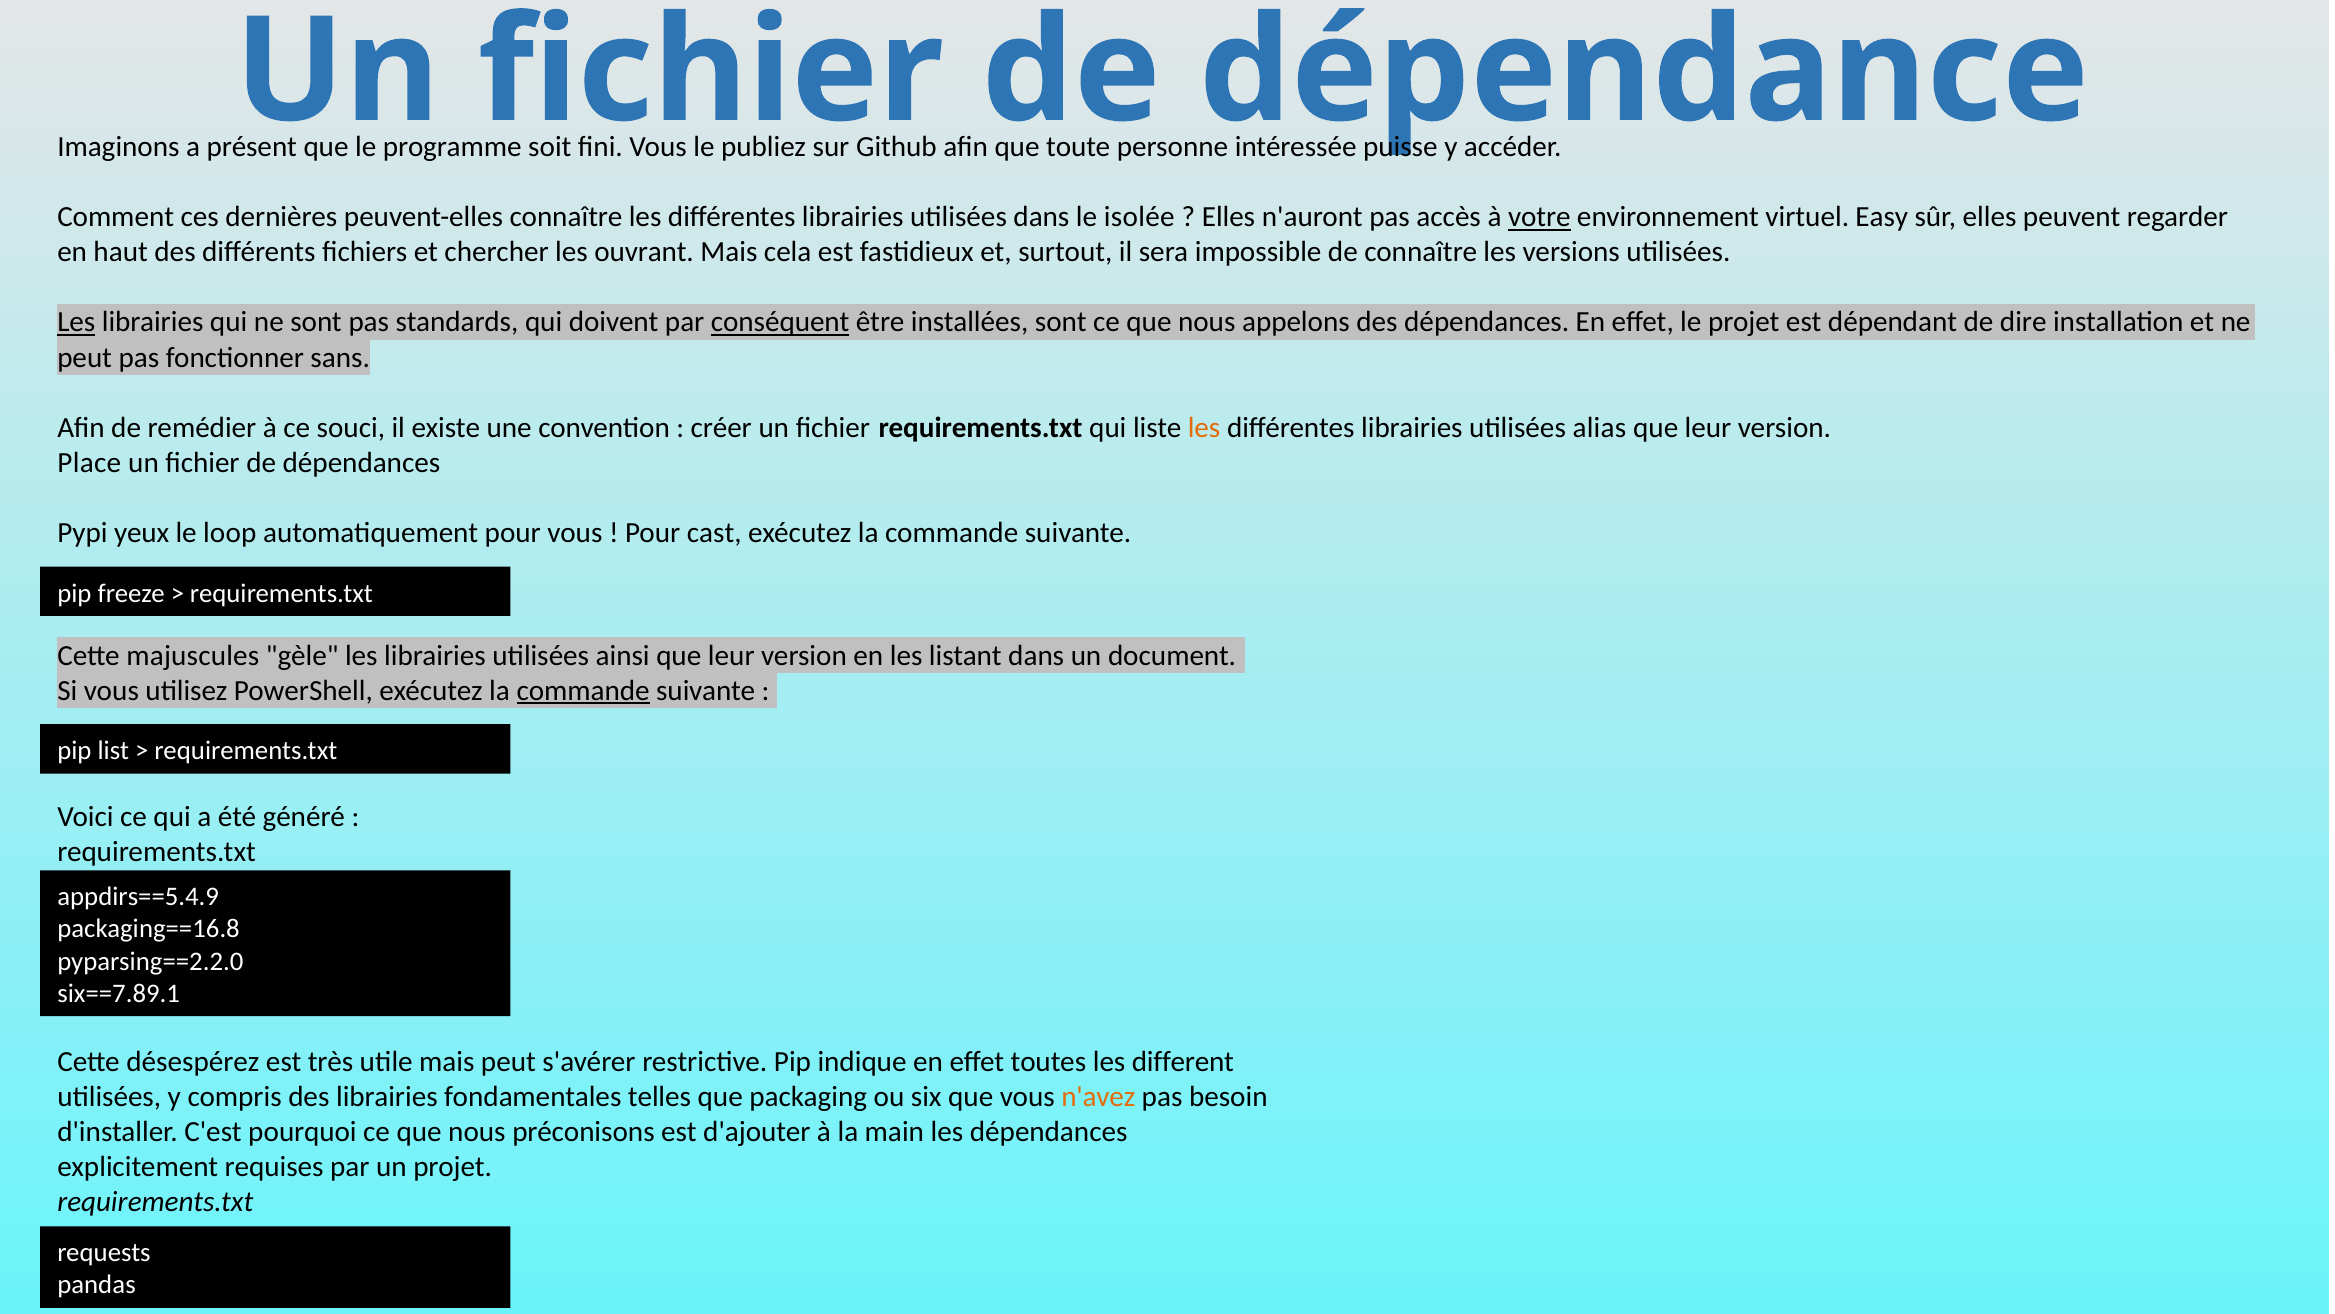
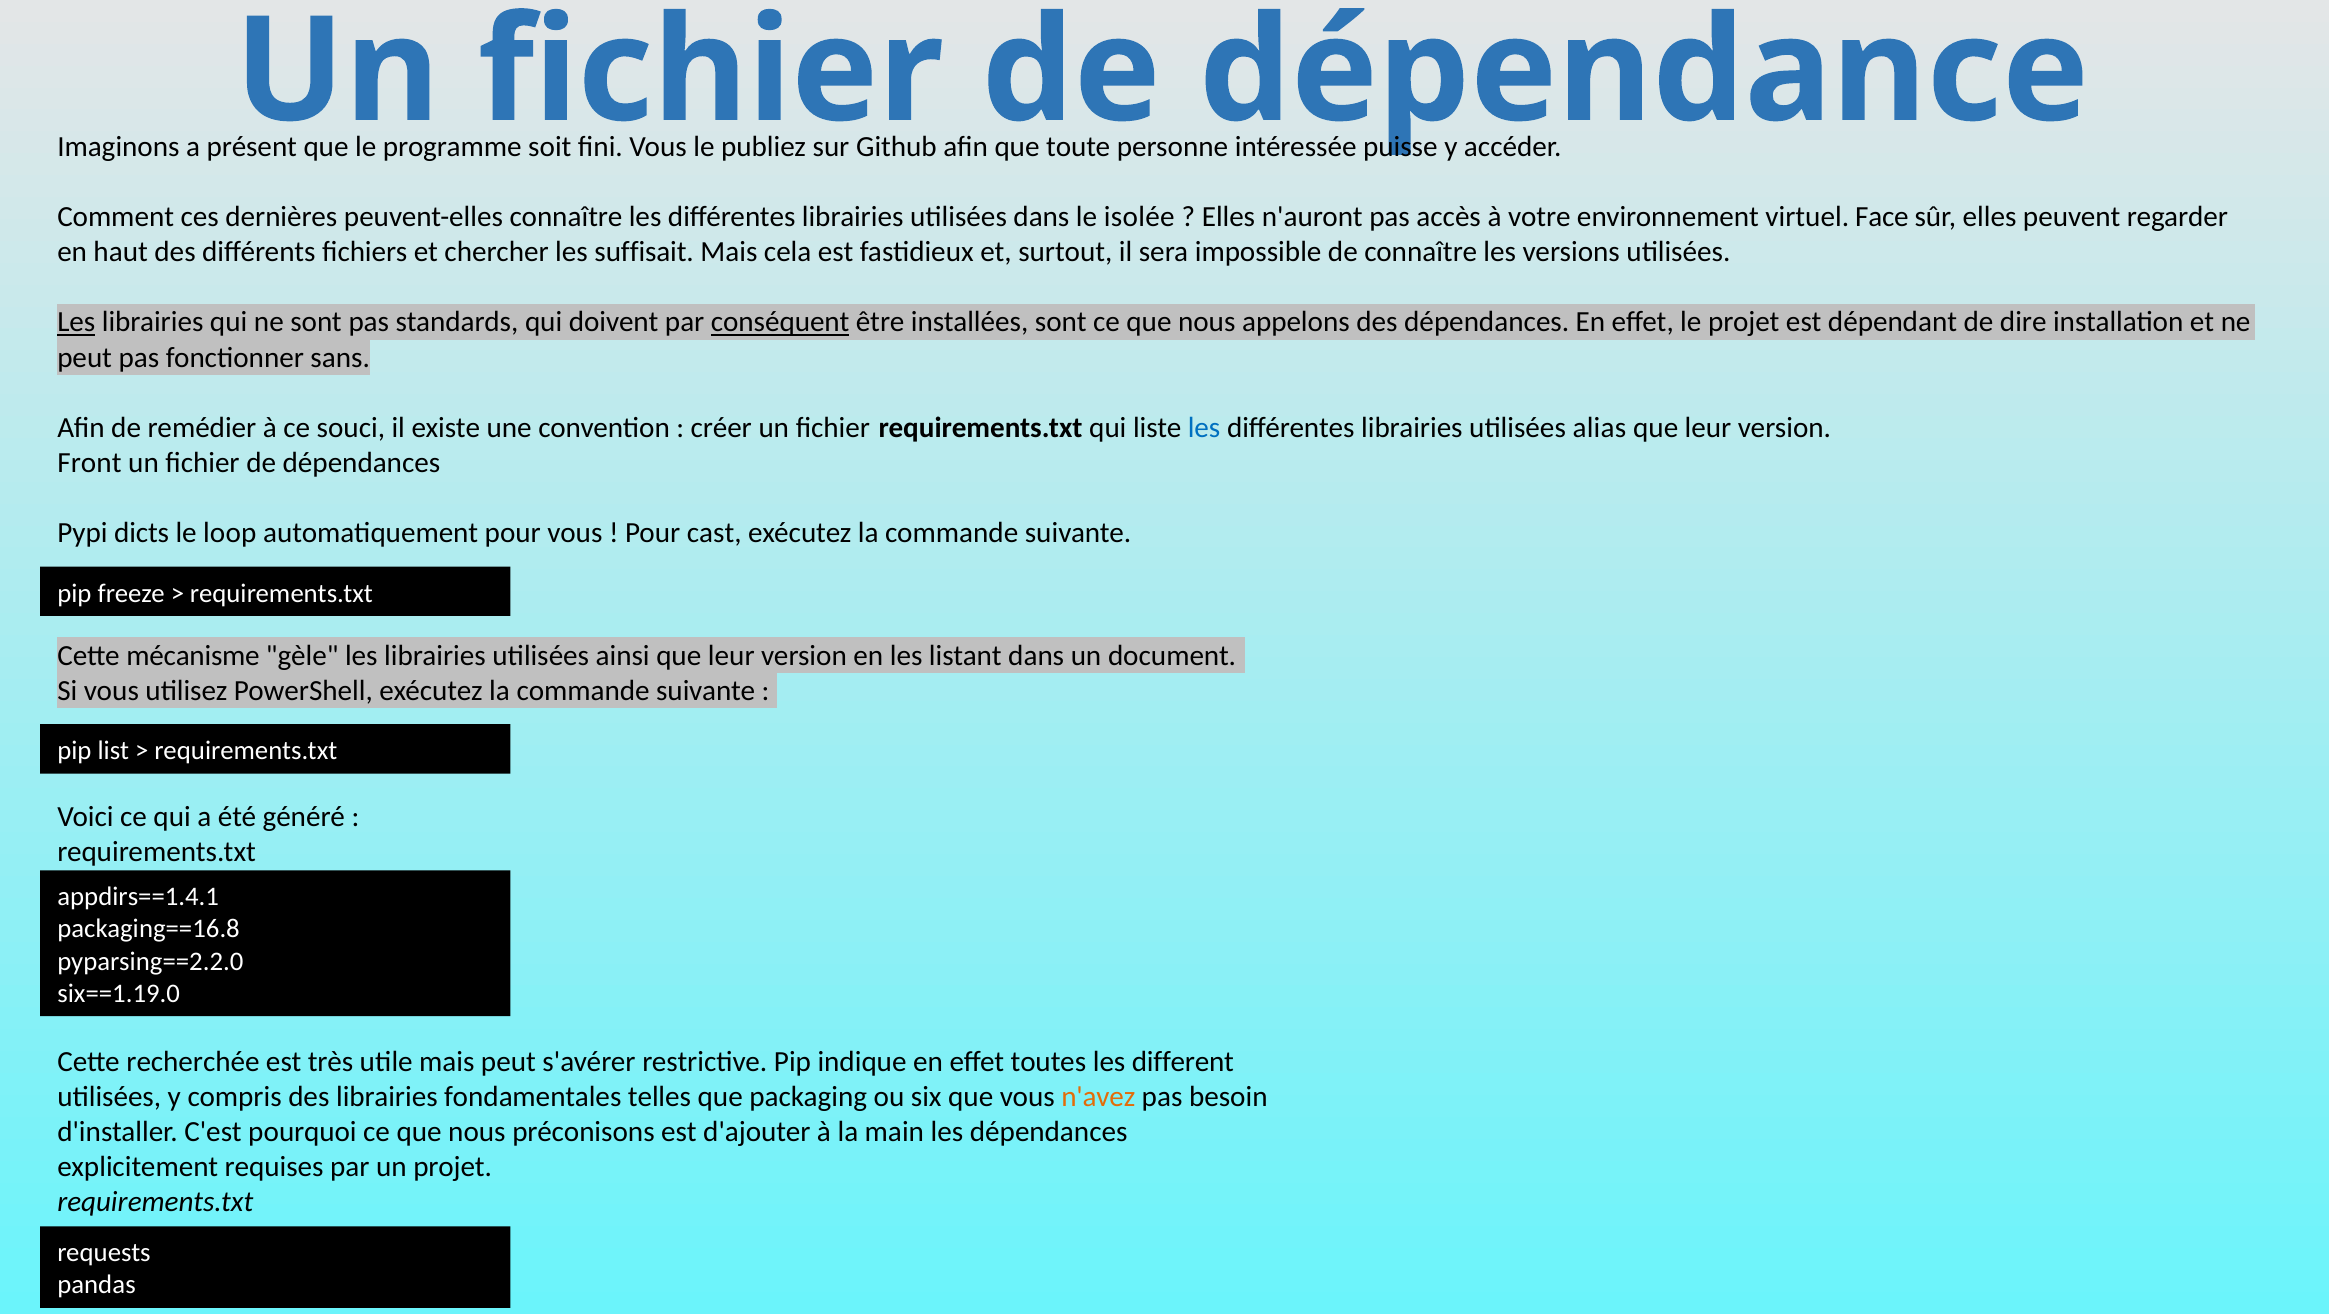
votre underline: present -> none (1539, 217)
Easy: Easy -> Face (1882, 217)
ouvrant: ouvrant -> suffisait (644, 252)
les colour: orange -> blue (1204, 427)
Place: Place -> Front (89, 462)
yeux: yeux -> dicts (142, 532)
majuscules: majuscules -> mécanisme (193, 655)
commande underline: present -> none (583, 690)
appdirs==5.4.9: appdirs==5.4.9 -> appdirs==1.4.1 (138, 897)
six==7.89.1: six==7.89.1 -> six==1.19.0 (119, 993)
désespérez: désespérez -> recherchée (193, 1061)
